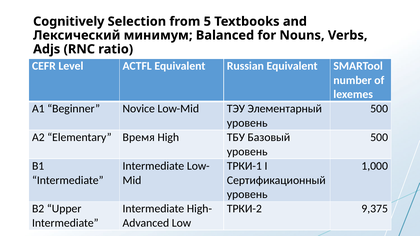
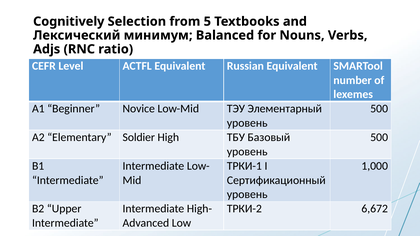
Время: Время -> Soldier (139, 137)
9,375: 9,375 -> 6,672 (375, 209)
